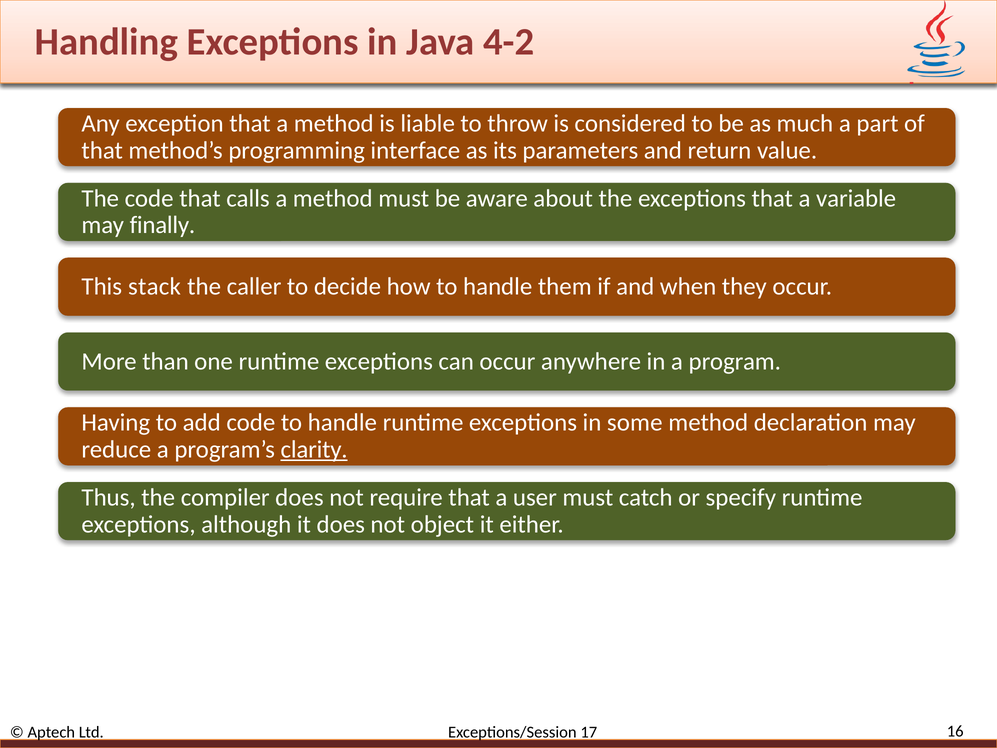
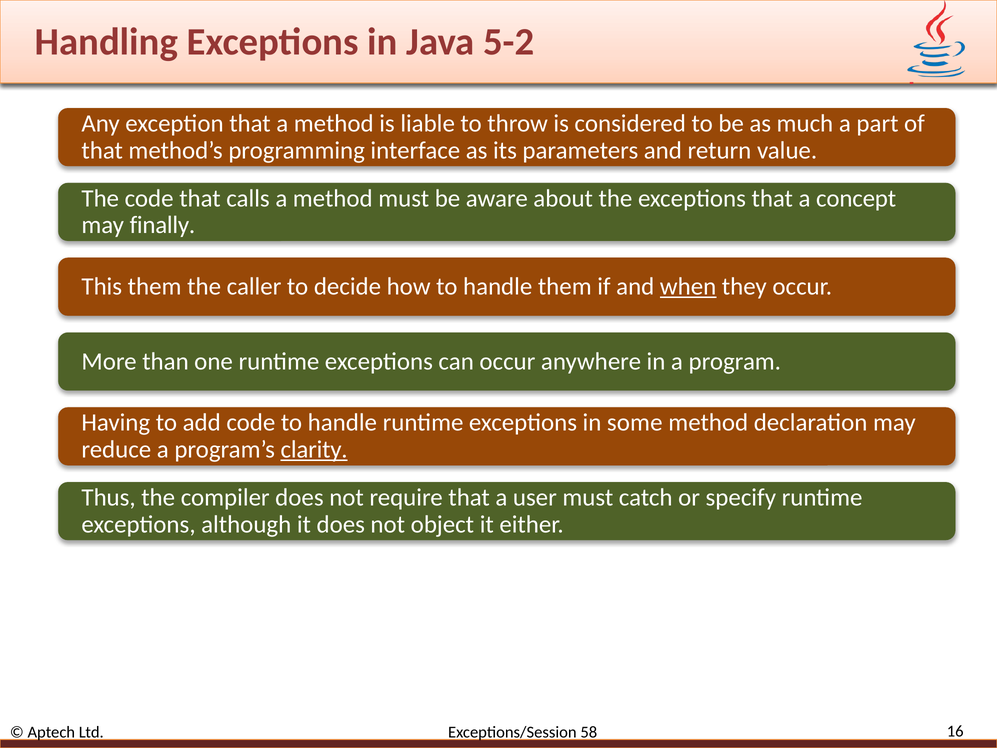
4-2: 4-2 -> 5-2 (509, 42)
variable: variable -> concept (856, 198)
This stack: stack -> them (155, 286)
when underline: none -> present (688, 286)
17: 17 -> 58 (589, 732)
